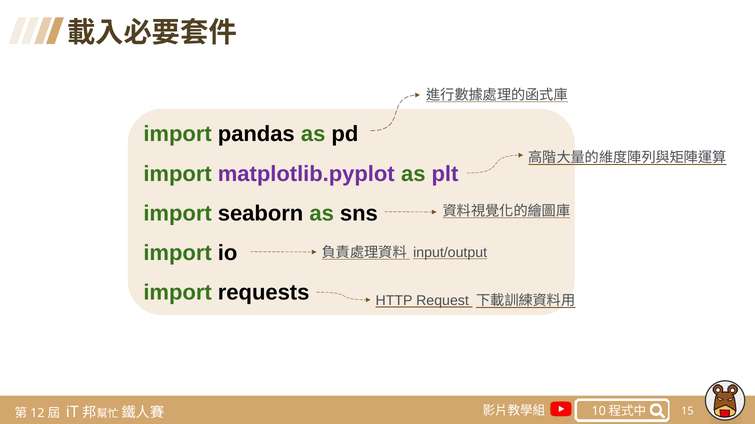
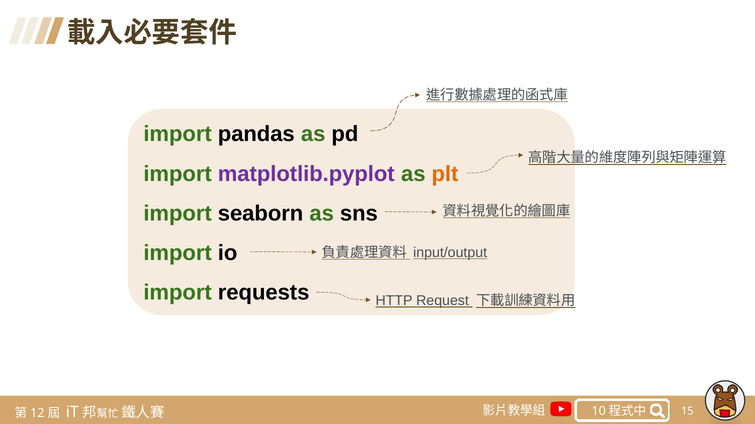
plt colour: purple -> orange (445, 174)
